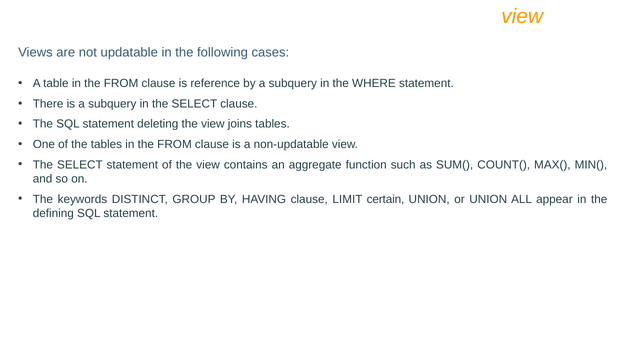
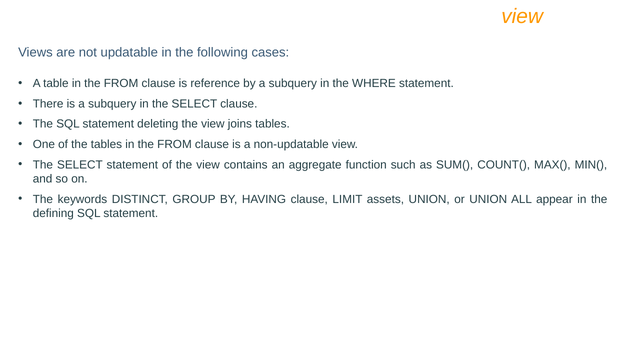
certain: certain -> assets (385, 199)
